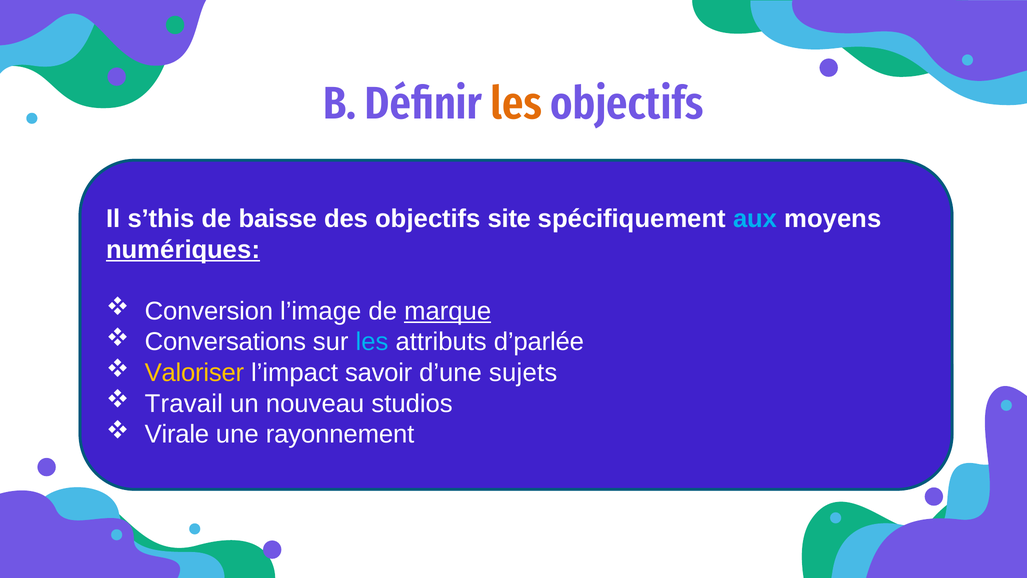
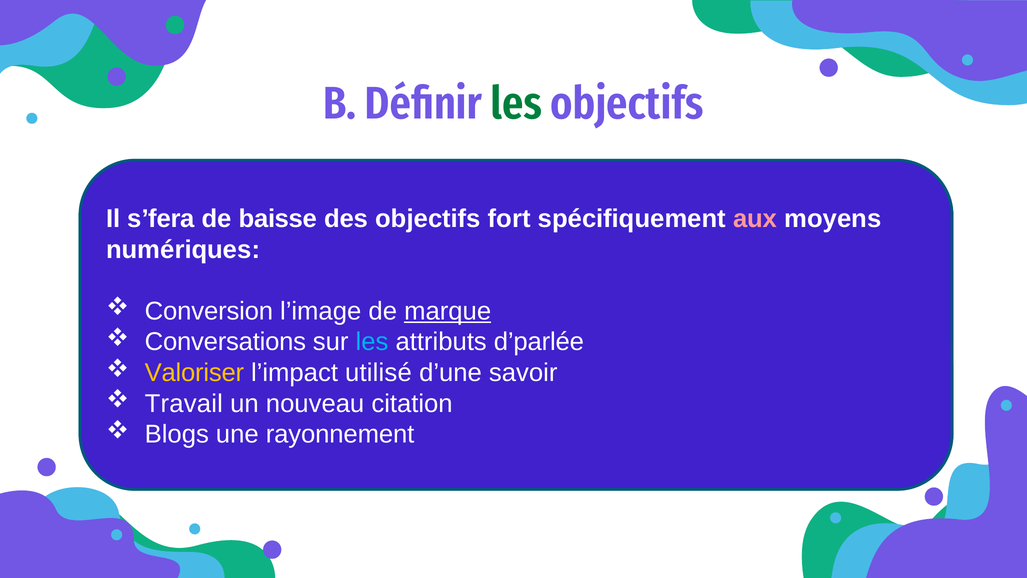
les colour: orange -> green (516, 104)
s’this: s’this -> s’fera (161, 219)
site: site -> fort (509, 219)
aux colour: light blue -> pink (755, 219)
numériques underline: present -> none (183, 249)
savoir: savoir -> utilisé (378, 373)
sujets: sujets -> savoir (523, 373)
studios: studios -> citation (412, 403)
Virale: Virale -> Blogs (177, 434)
